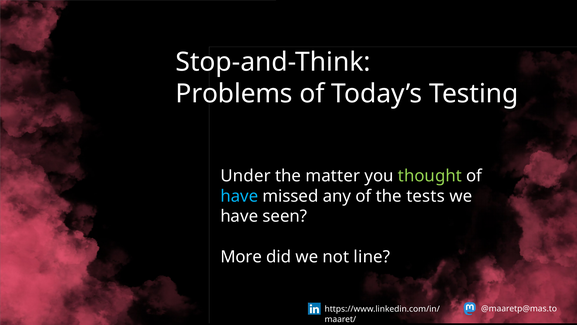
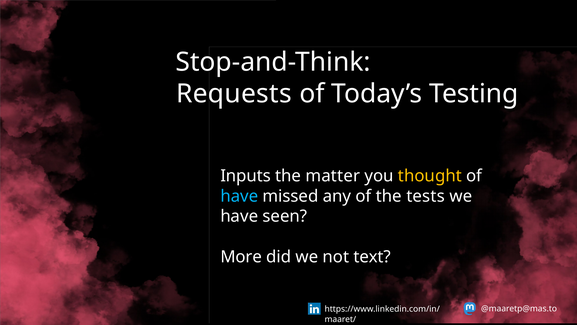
Problems: Problems -> Requests (234, 94)
Under: Under -> Inputs (246, 176)
thought colour: light green -> yellow (430, 176)
line: line -> text (372, 256)
